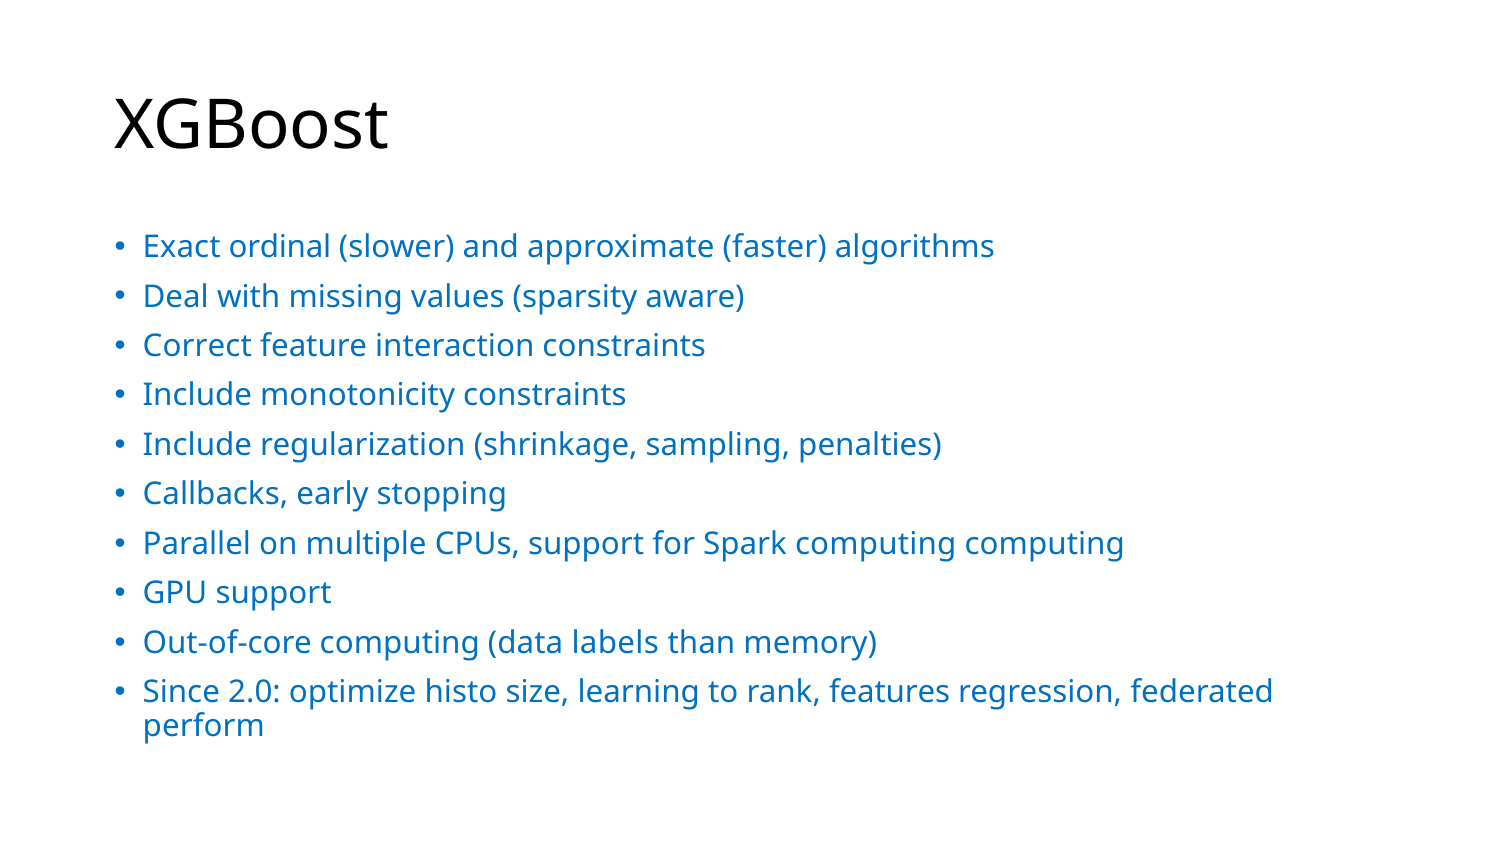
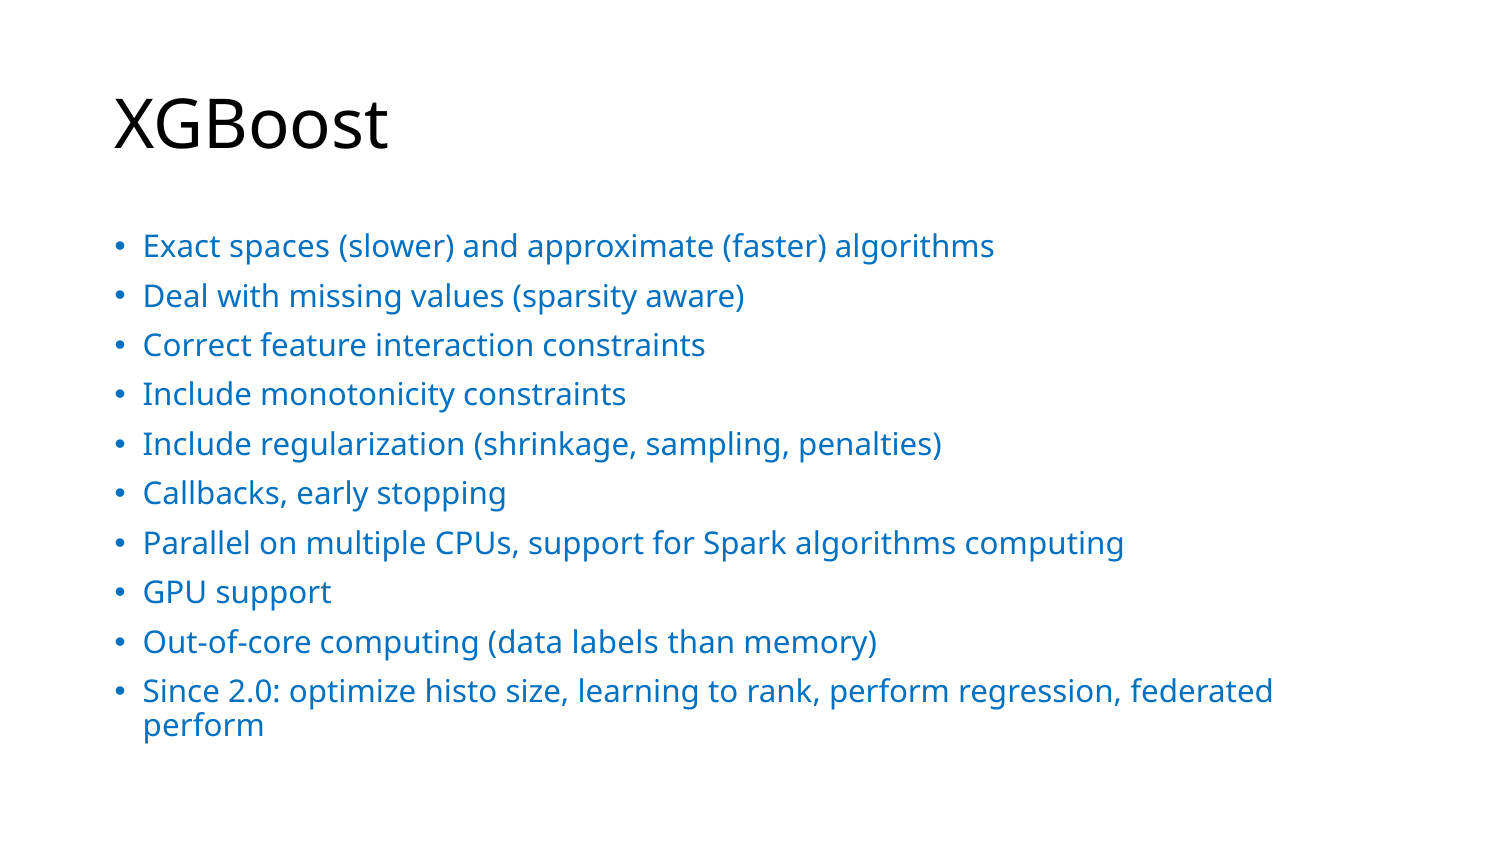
ordinal: ordinal -> spaces (280, 247)
Spark computing: computing -> algorithms (876, 544)
rank features: features -> perform (890, 692)
